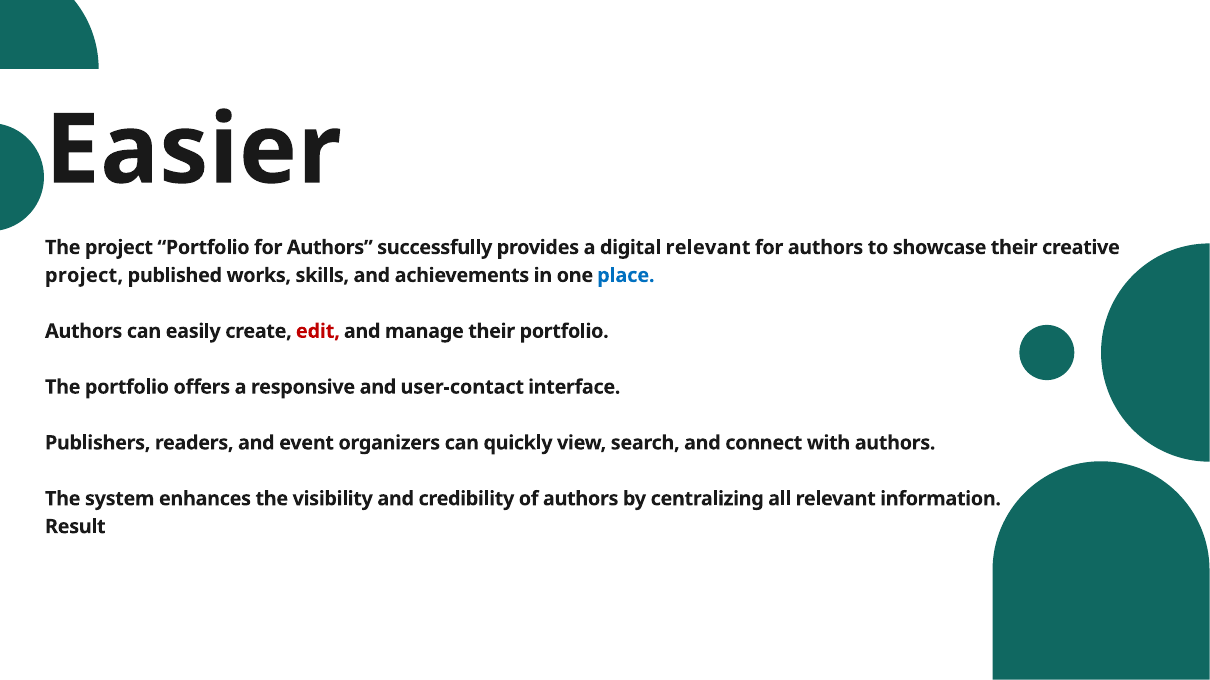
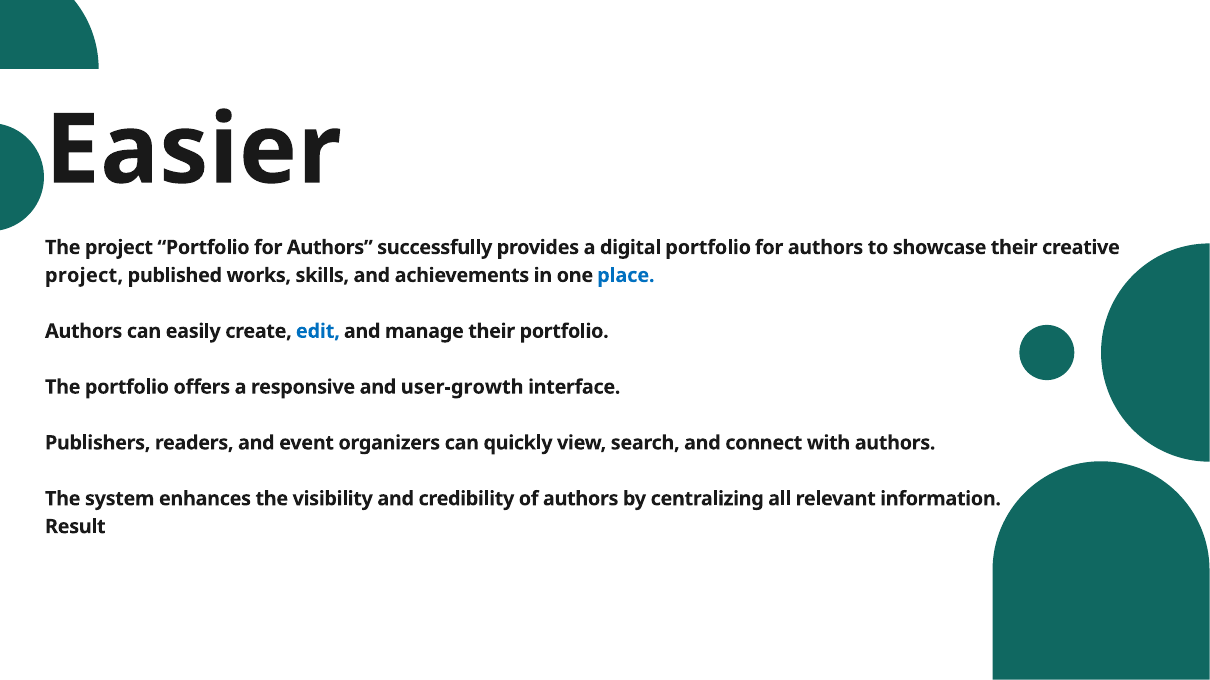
digital relevant: relevant -> portfolio (708, 248)
edit colour: red -> blue (318, 332)
user-contact: user-contact -> user-growth (462, 387)
